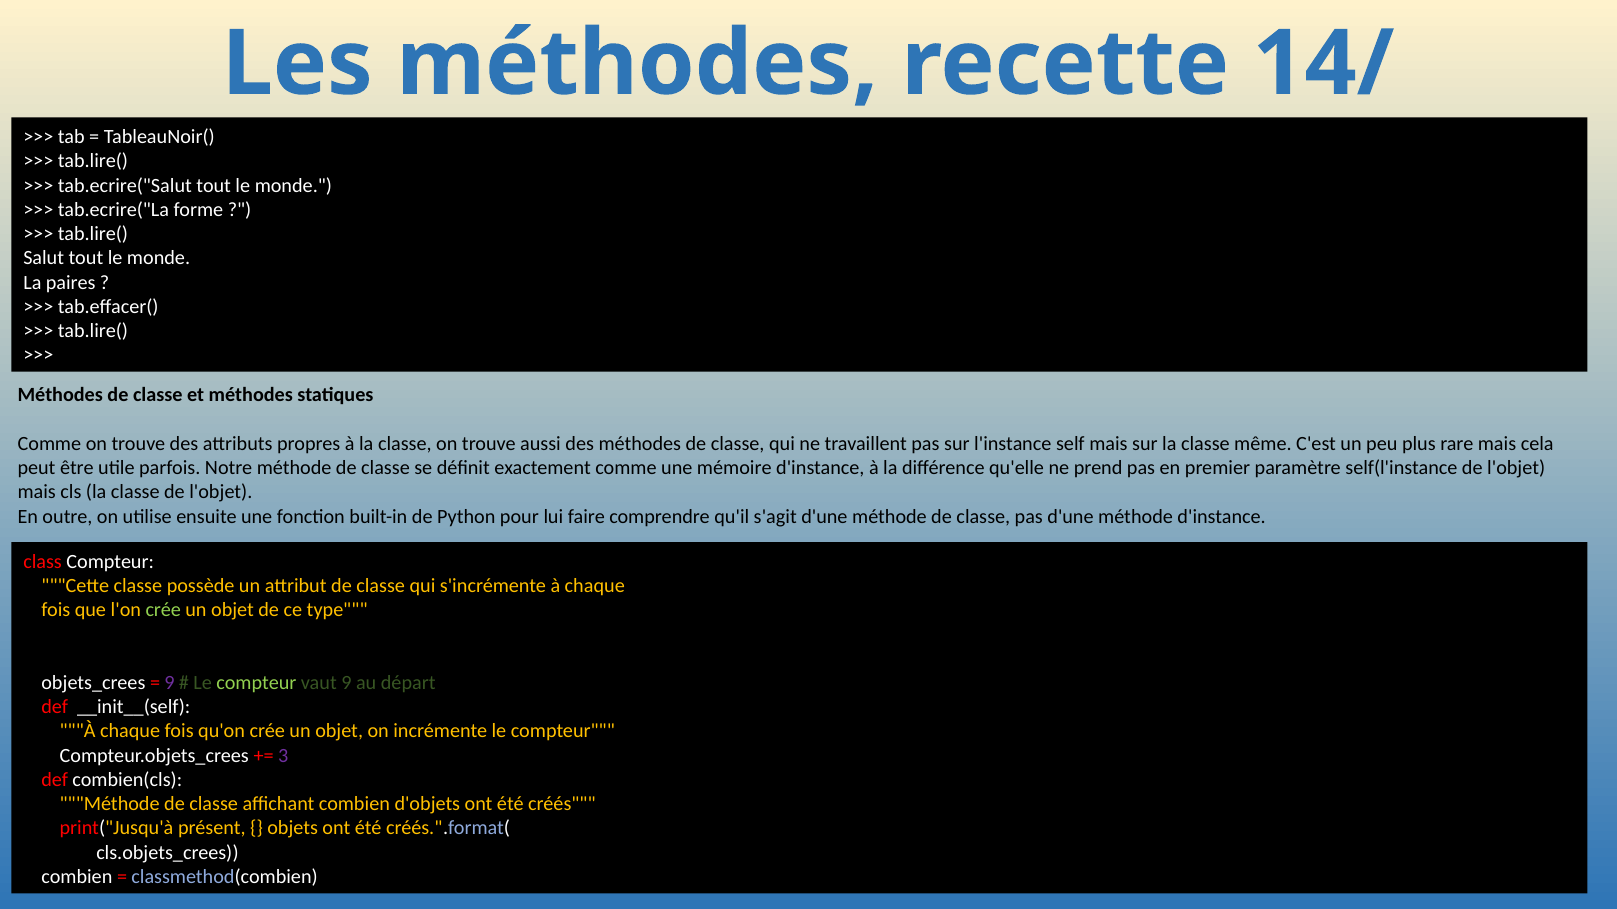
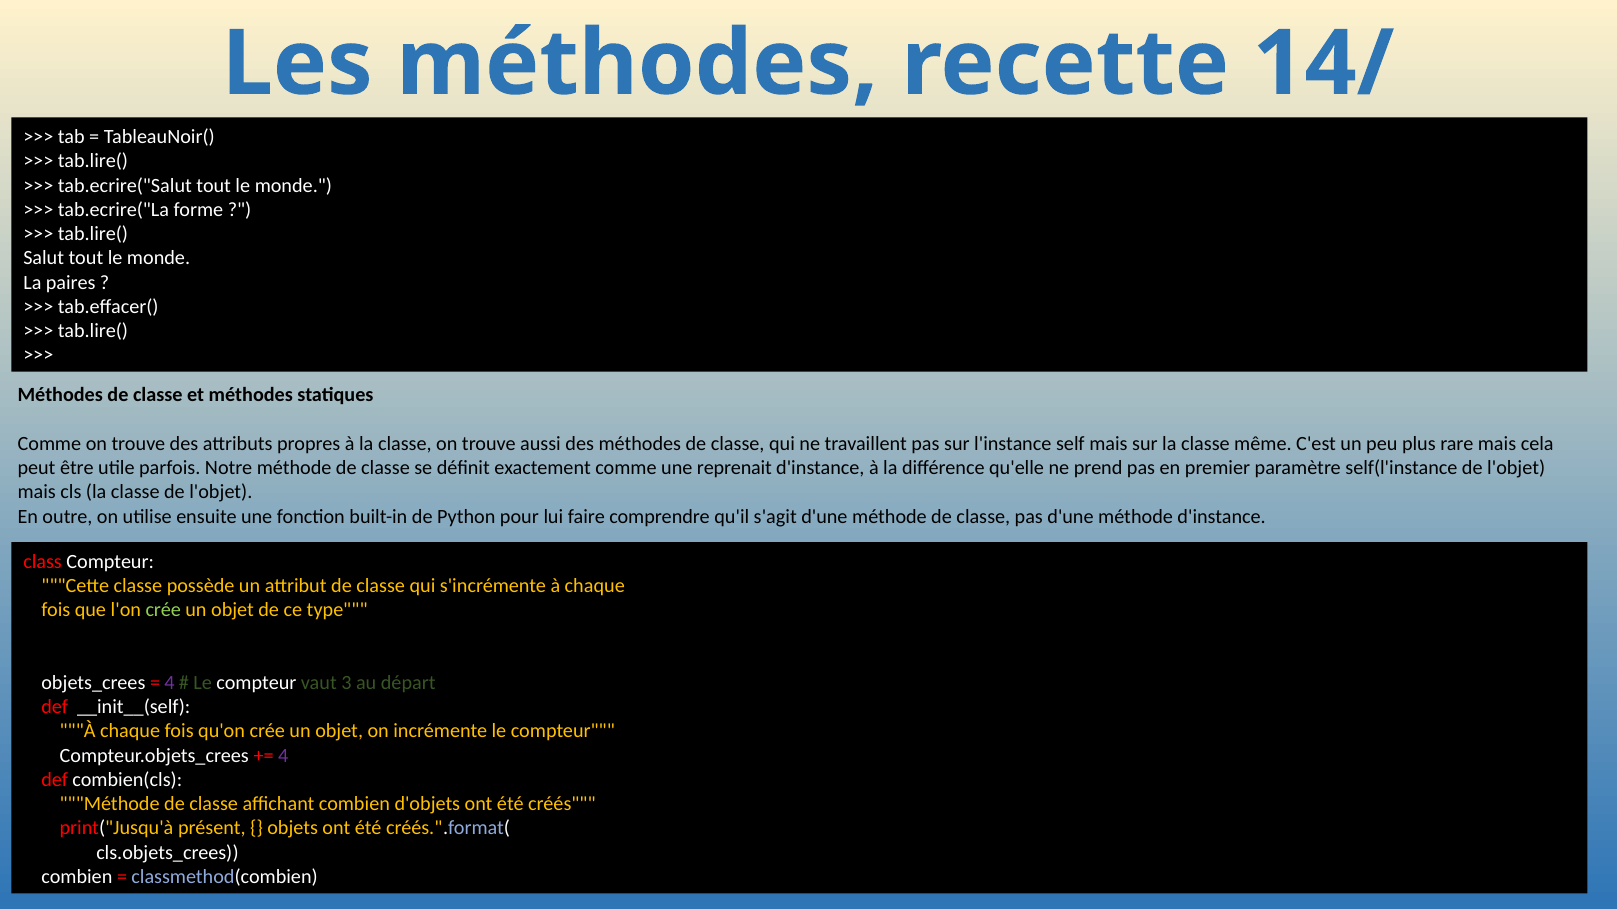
mémoire: mémoire -> reprenait (734, 468)
9: 9 -> 4 (169, 683)
compteur colour: light green -> white (256, 683)
vaut 9: 9 -> 3 (346, 683)
3: 3 -> 4 (283, 756)
